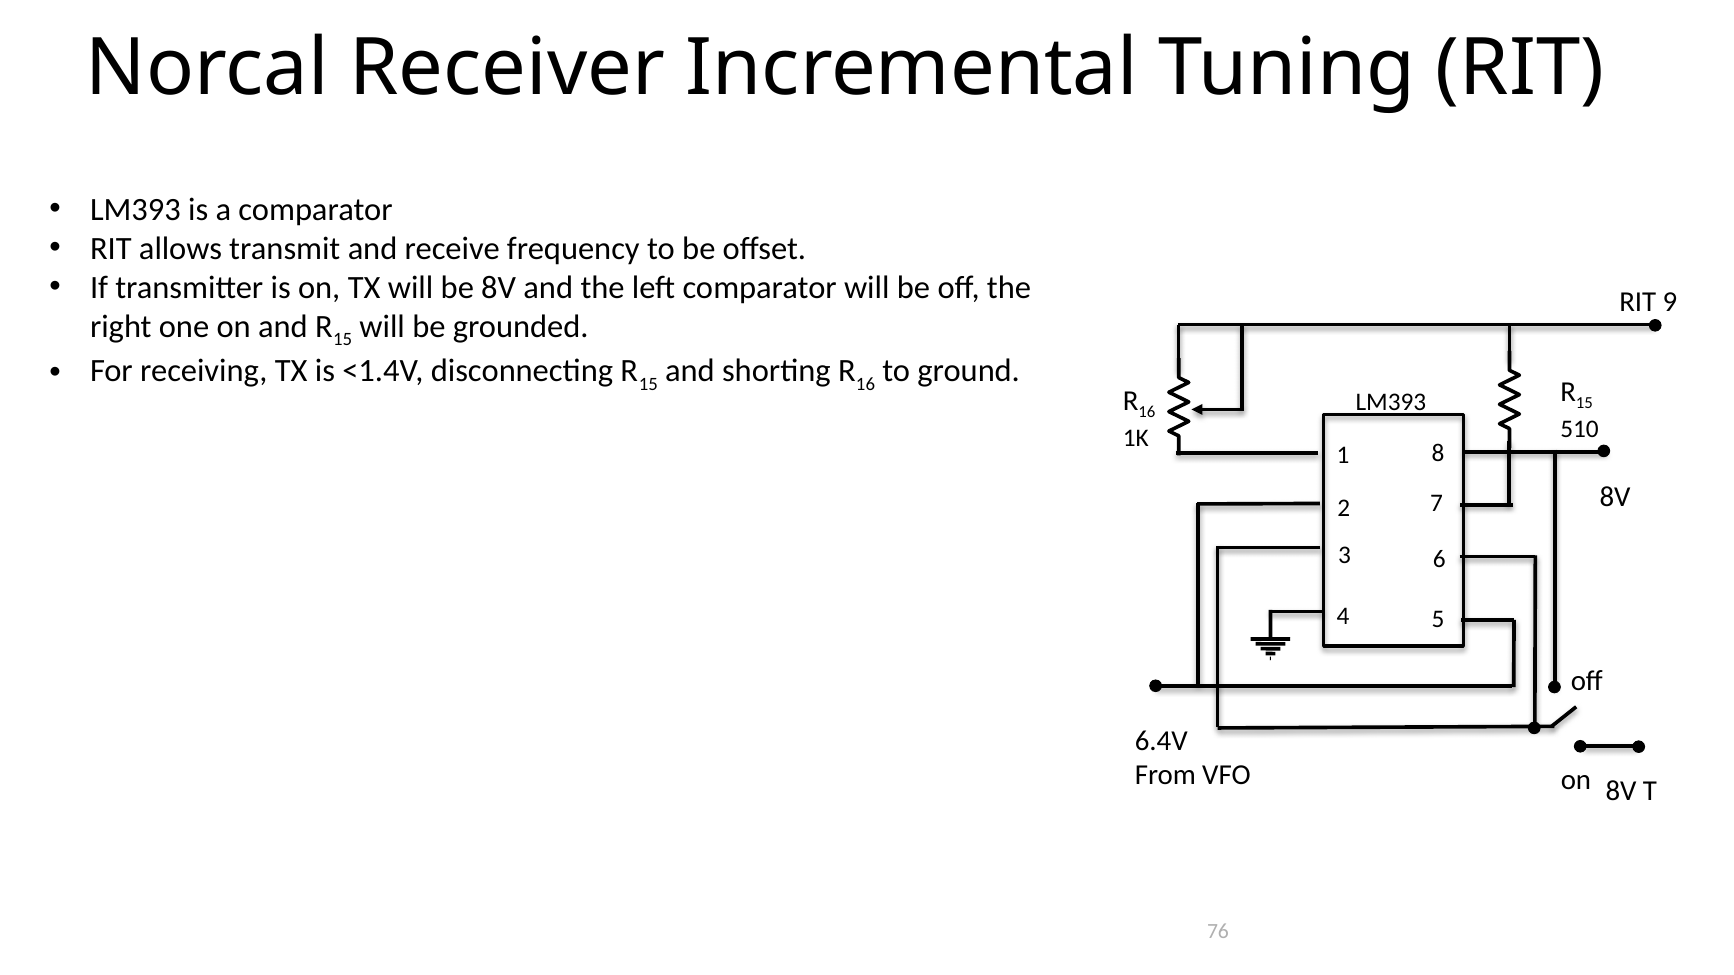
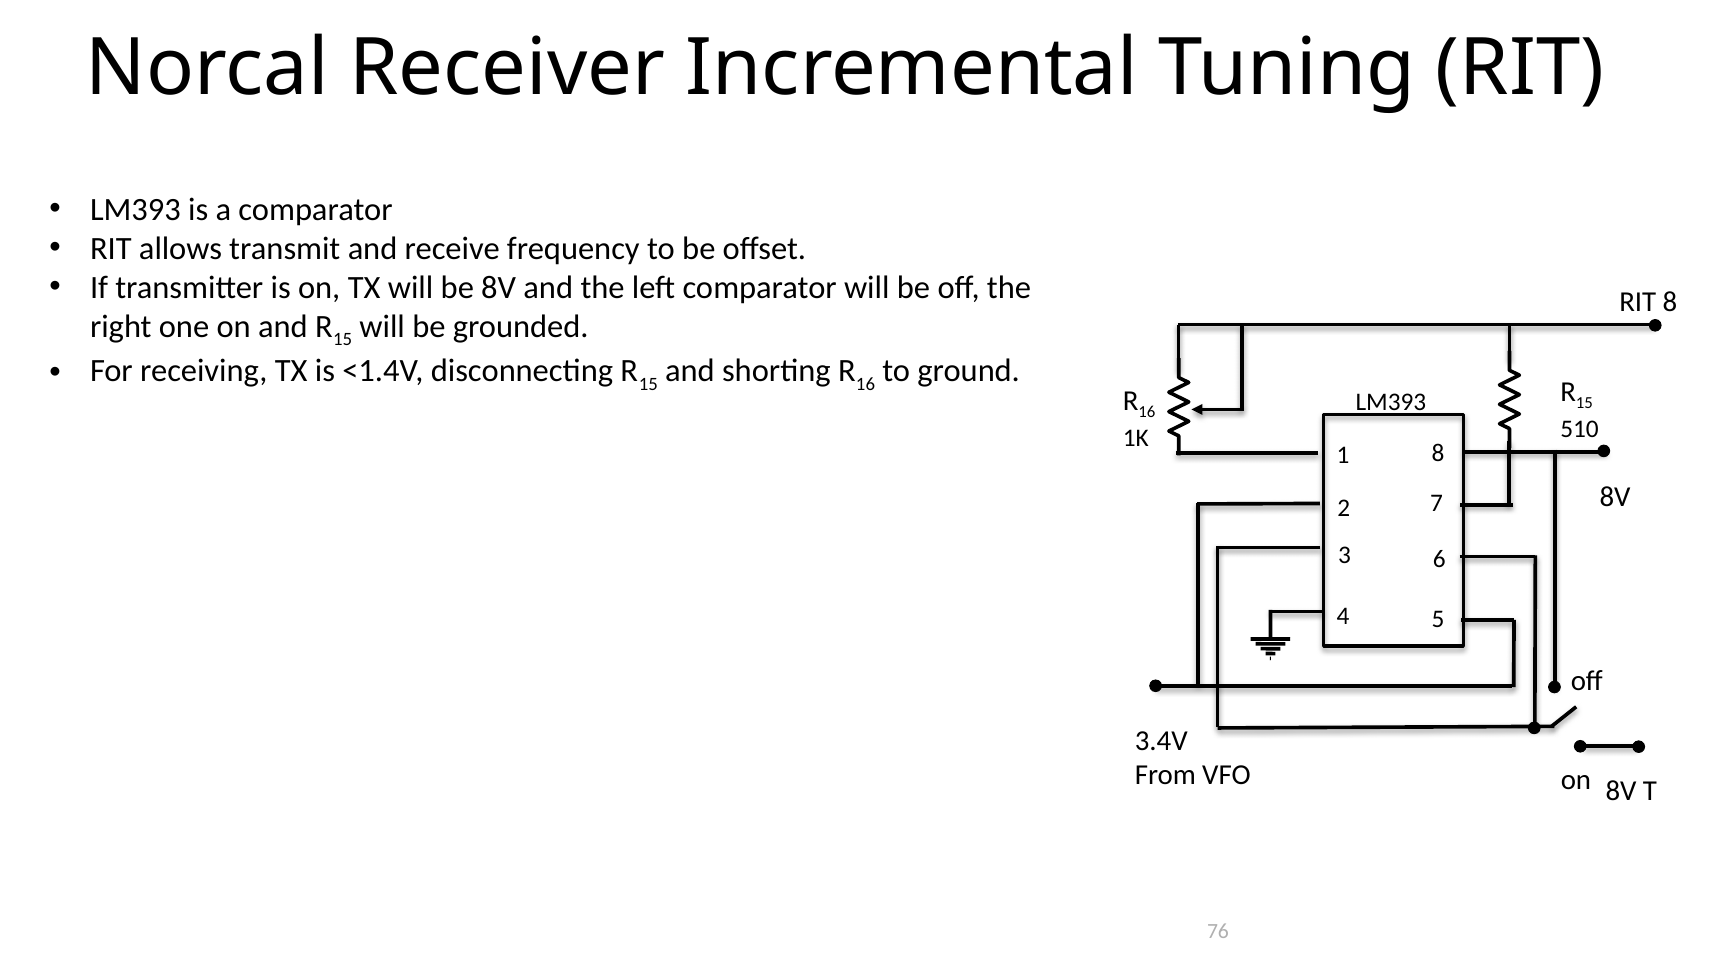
RIT 9: 9 -> 8 (1670, 302)
6.4V: 6.4V -> 3.4V (1161, 741)
